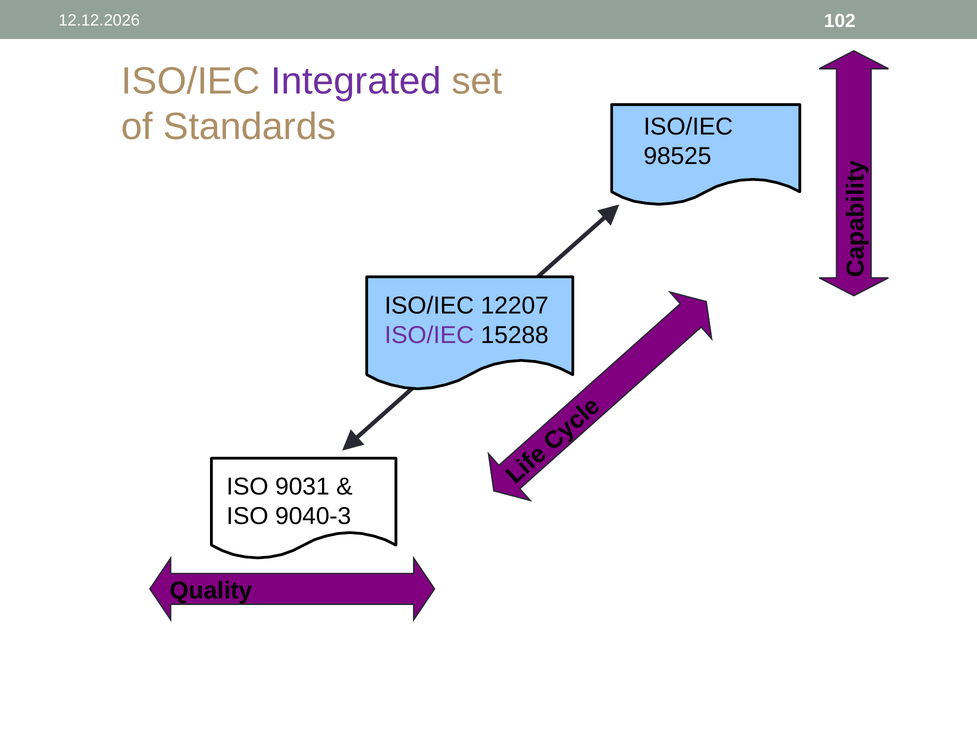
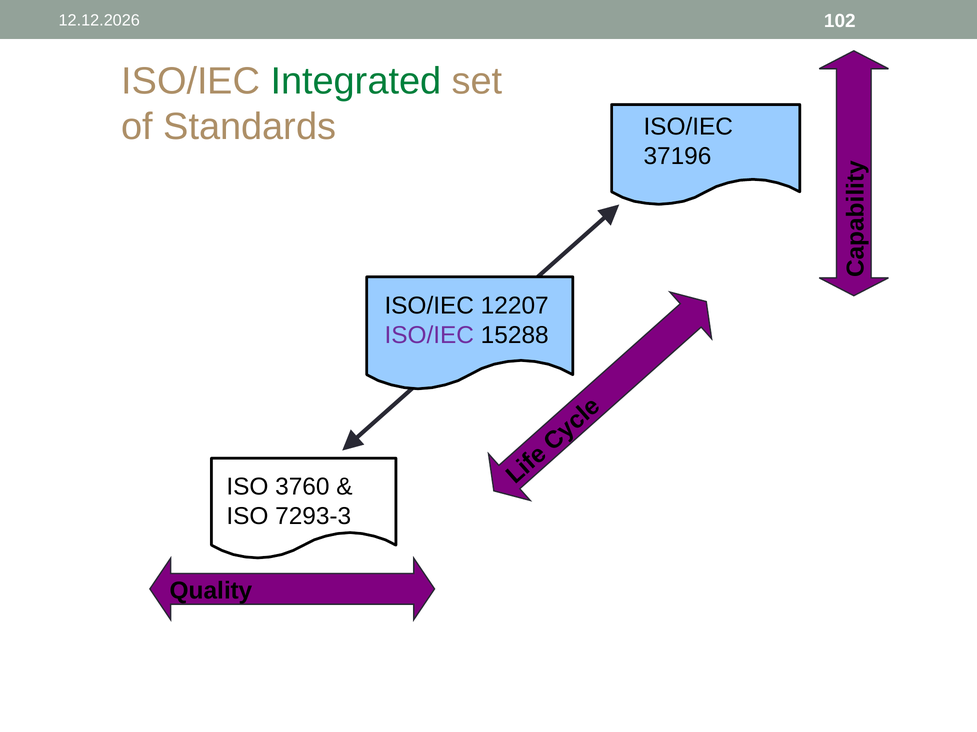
Integrated colour: purple -> green (356, 81)
98525: 98525 -> 37196 (677, 156)
9031: 9031 -> 3760 (302, 487)
9040-3: 9040-3 -> 7293-3 (313, 517)
